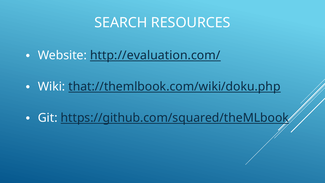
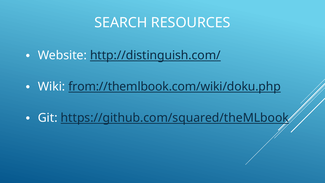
http://evaluation.com/: http://evaluation.com/ -> http://distinguish.com/ (155, 55)
that://themlbook.com/wiki/doku.php: that://themlbook.com/wiki/doku.php -> from://themlbook.com/wiki/doku.php (175, 86)
